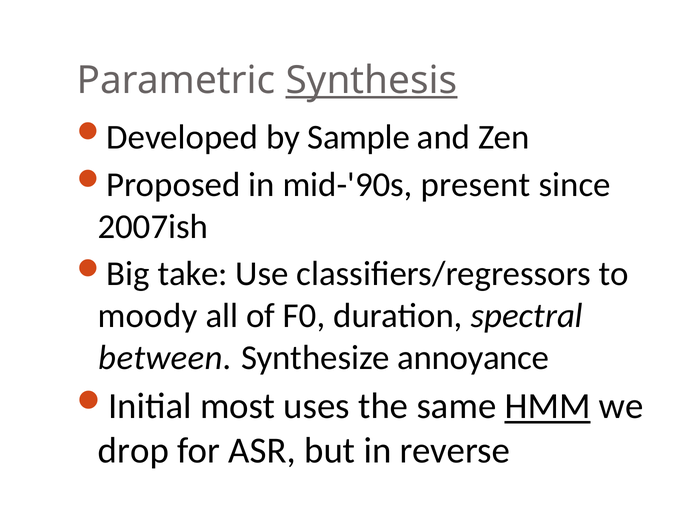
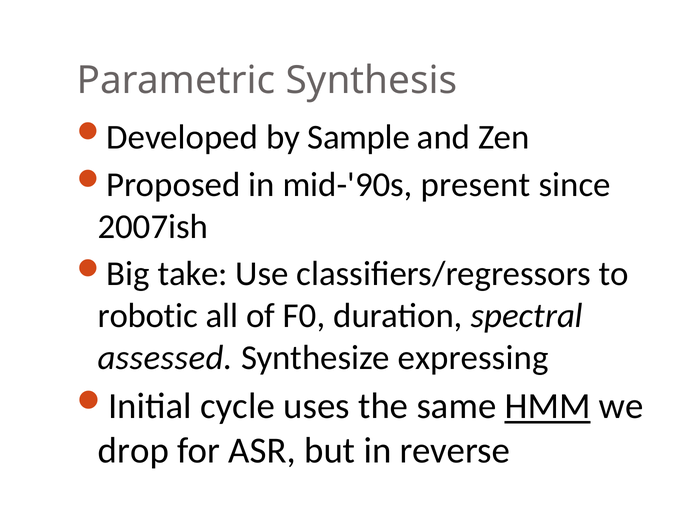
Synthesis underline: present -> none (371, 81)
moody: moody -> robotic (148, 316)
between: between -> assessed (165, 358)
annoyance: annoyance -> expressing (473, 358)
most: most -> cycle (238, 407)
